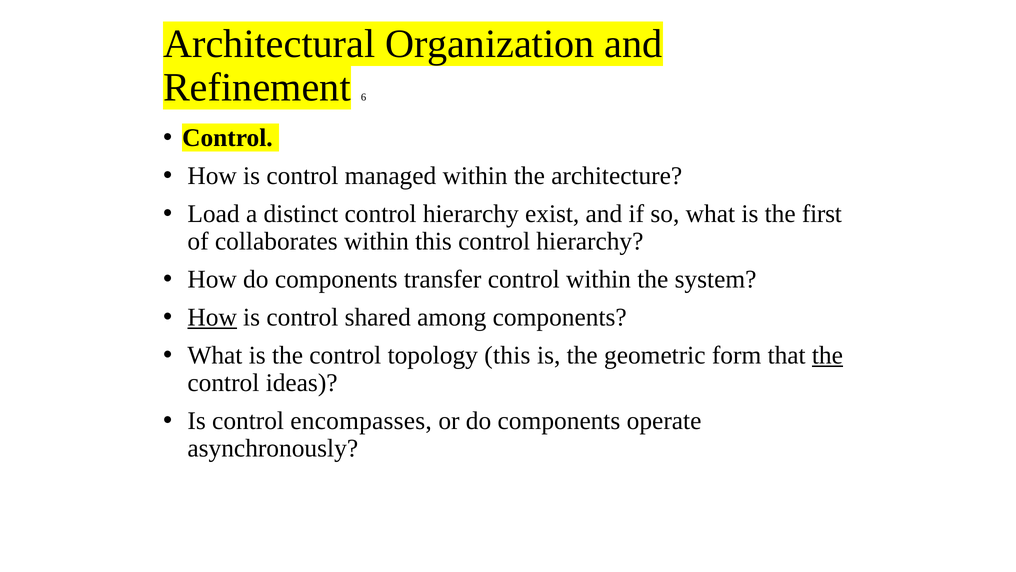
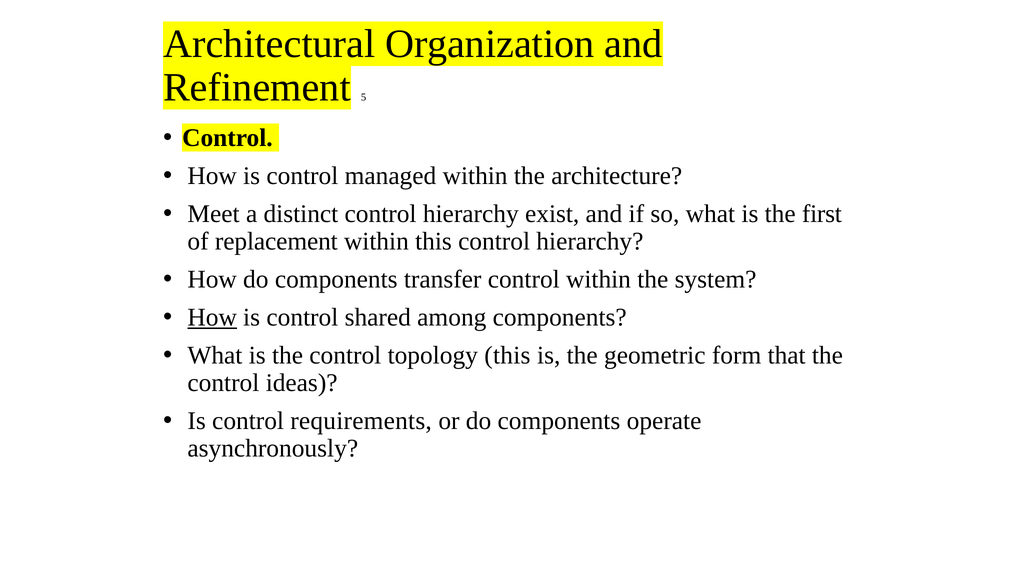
6: 6 -> 5 (364, 97)
Load: Load -> Meet (214, 214)
collaborates: collaborates -> replacement (276, 241)
the underline: present -> none (827, 355)
encompasses: encompasses -> requirements (361, 421)
